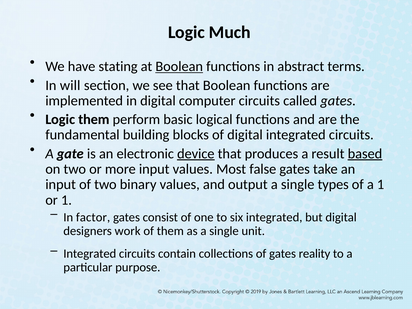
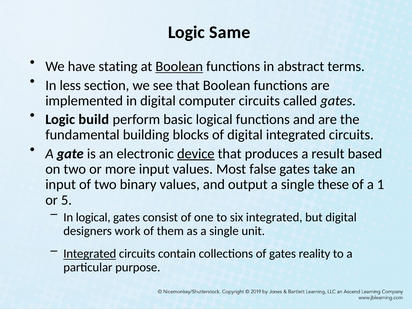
Much: Much -> Same (230, 32)
will: will -> less (70, 85)
Logic them: them -> build (94, 119)
based underline: present -> none (365, 154)
types: types -> these (333, 185)
or 1: 1 -> 5 (66, 200)
In factor: factor -> logical (93, 217)
Integrated underline: none -> present (90, 254)
